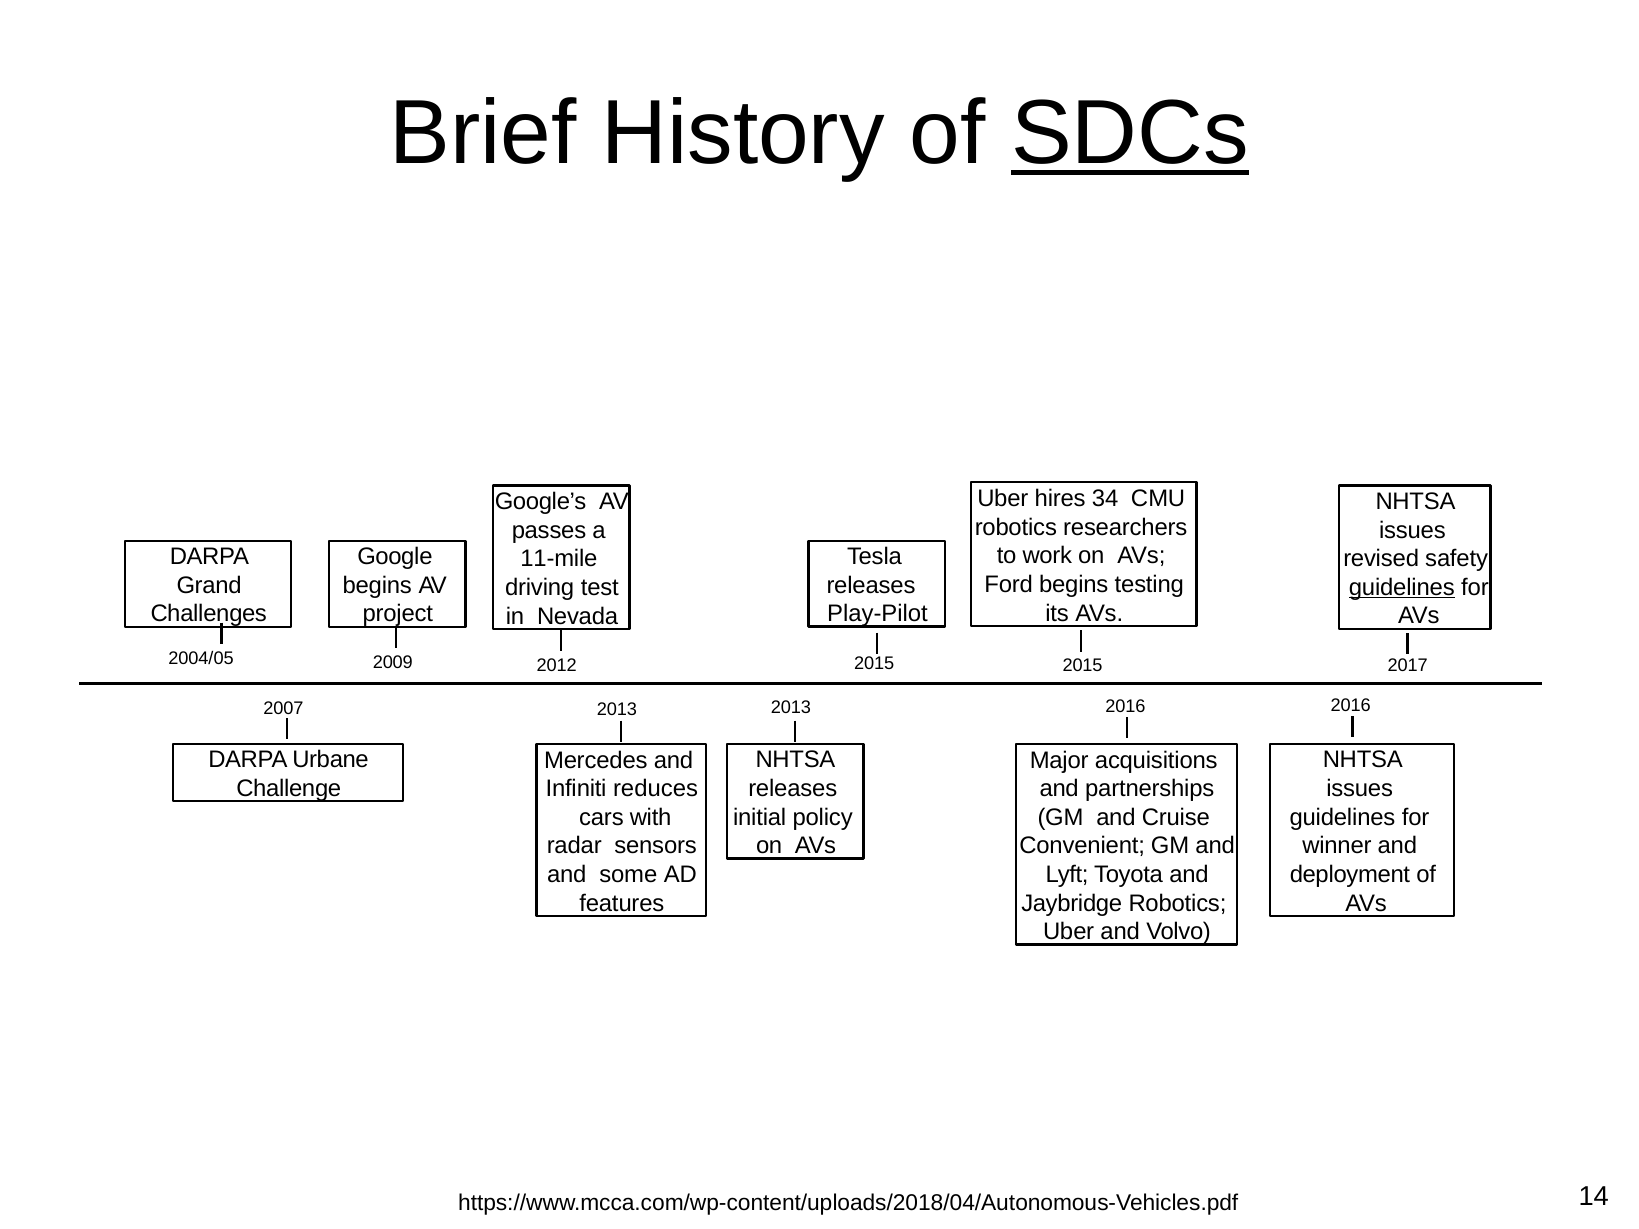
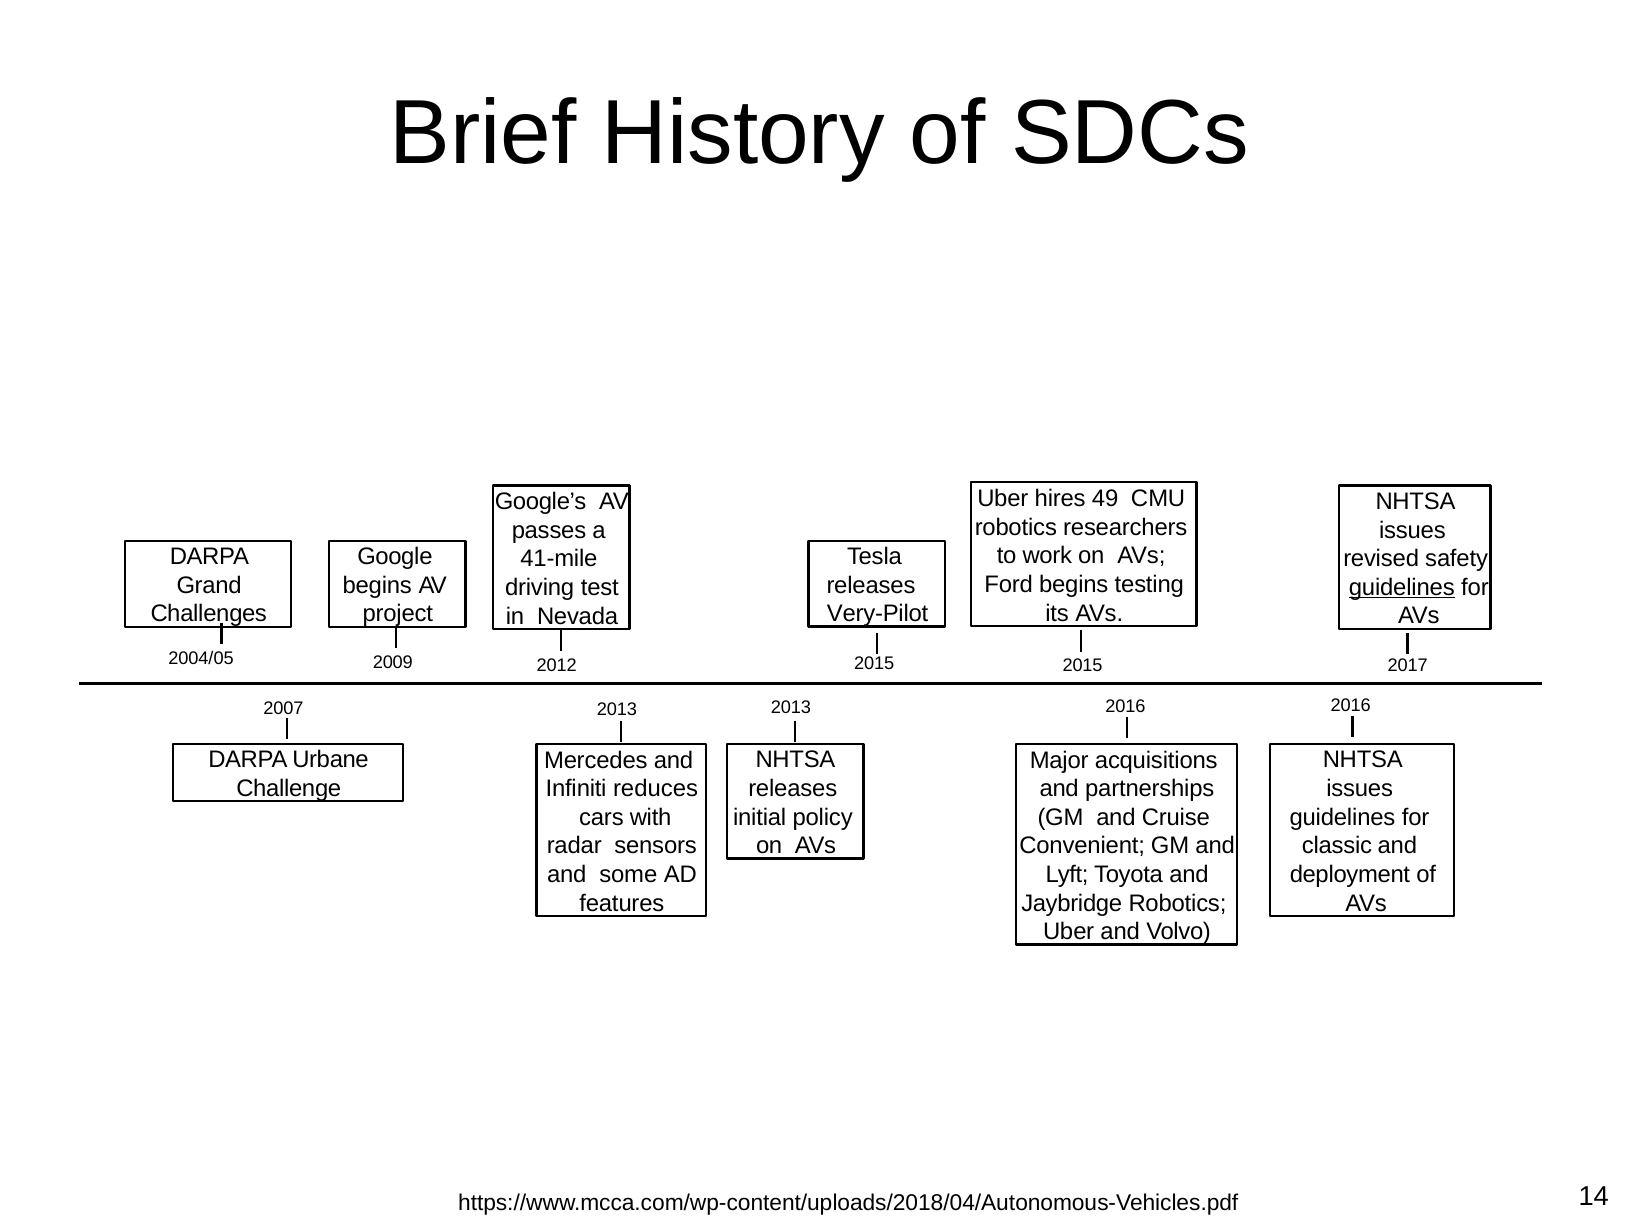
SDCs underline: present -> none (1130, 133)
34: 34 -> 49 (1105, 499)
11-mile: 11-mile -> 41-mile (559, 559)
Play-Pilot: Play-Pilot -> Very-Pilot (878, 614)
winner: winner -> classic (1337, 846)
